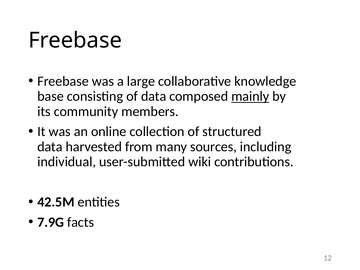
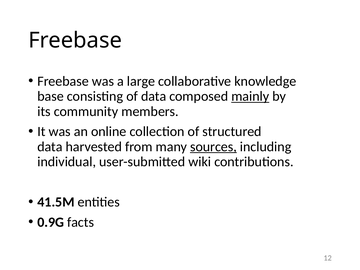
sources underline: none -> present (213, 147)
42.5M: 42.5M -> 41.5M (56, 202)
7.9G: 7.9G -> 0.9G (51, 222)
